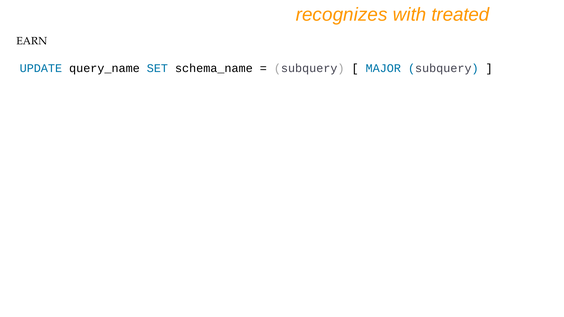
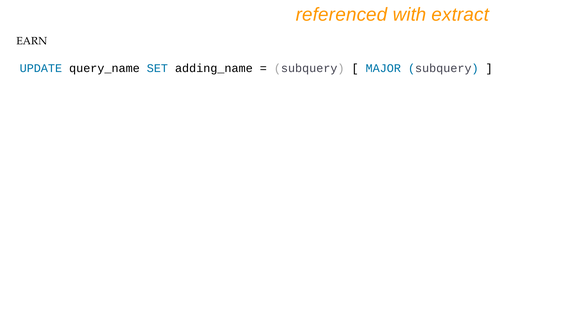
recognizes: recognizes -> referenced (342, 15)
treated: treated -> extract (460, 15)
schema_name: schema_name -> adding_name (214, 68)
